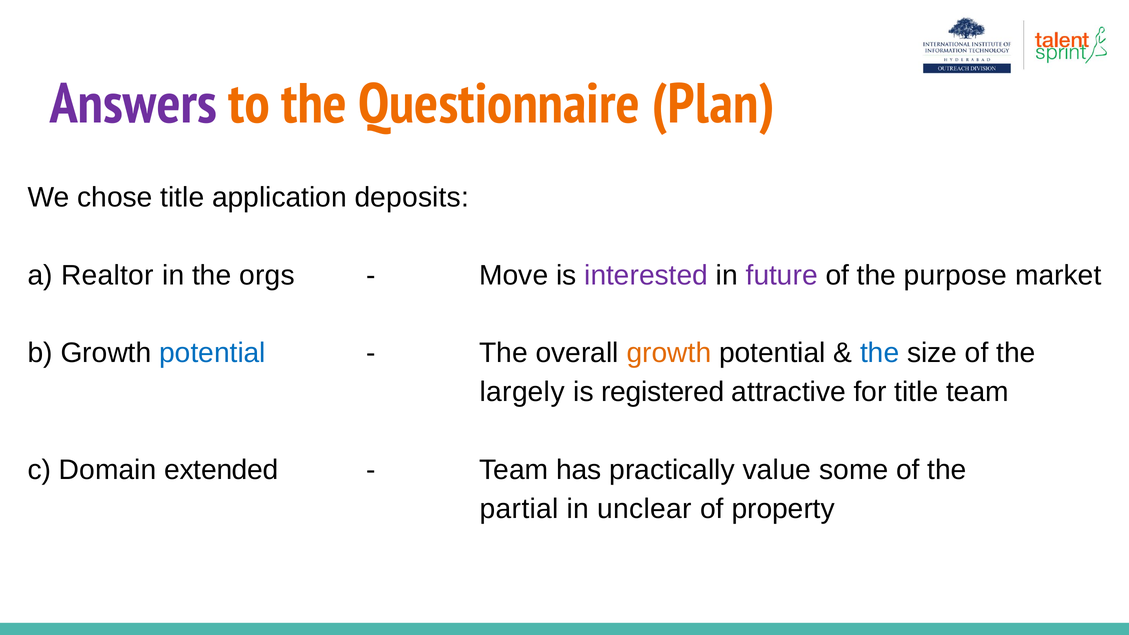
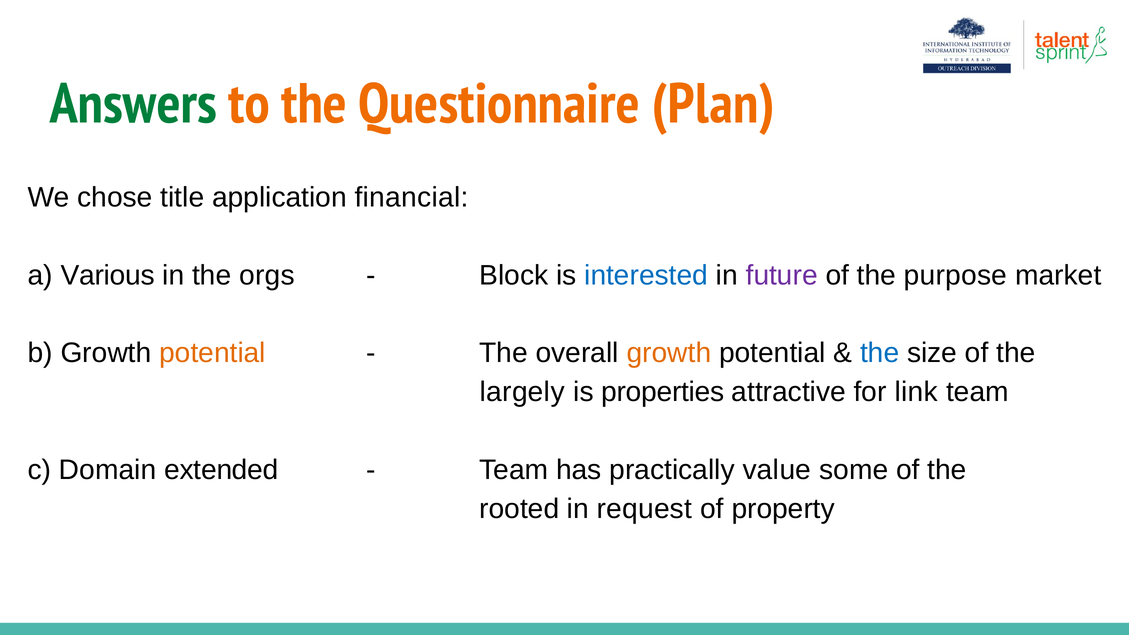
Answers colour: purple -> green (133, 104)
deposits: deposits -> financial (412, 197)
Realtor: Realtor -> Various (108, 275)
Move: Move -> Block (514, 275)
interested colour: purple -> blue (646, 275)
potential colour: blue -> orange (213, 353)
registered: registered -> properties (663, 392)
for title: title -> link (916, 392)
partial: partial -> rooted (519, 509)
unclear: unclear -> request (644, 509)
